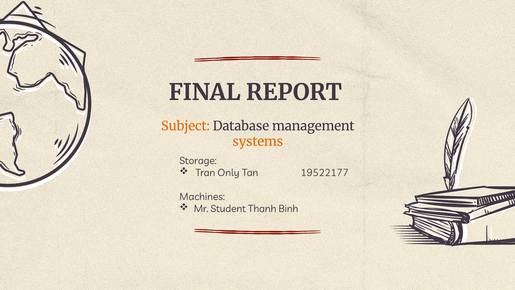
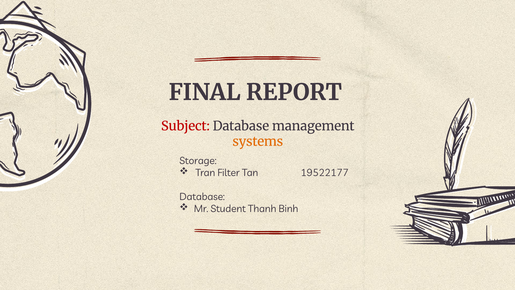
Subject colour: orange -> red (185, 126)
Only: Only -> Filter (229, 173)
Machines: Machines -> Database (202, 197)
